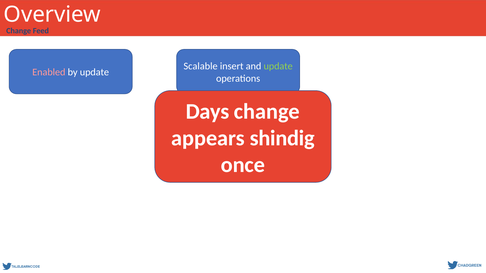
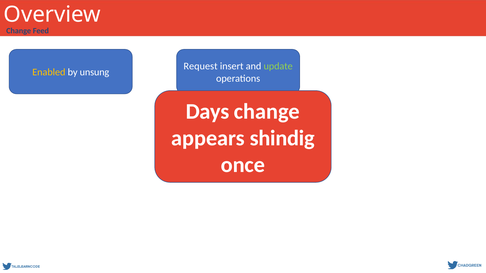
Scalable: Scalable -> Request (201, 66)
Enabled colour: pink -> yellow (49, 72)
by update: update -> unsung (94, 72)
